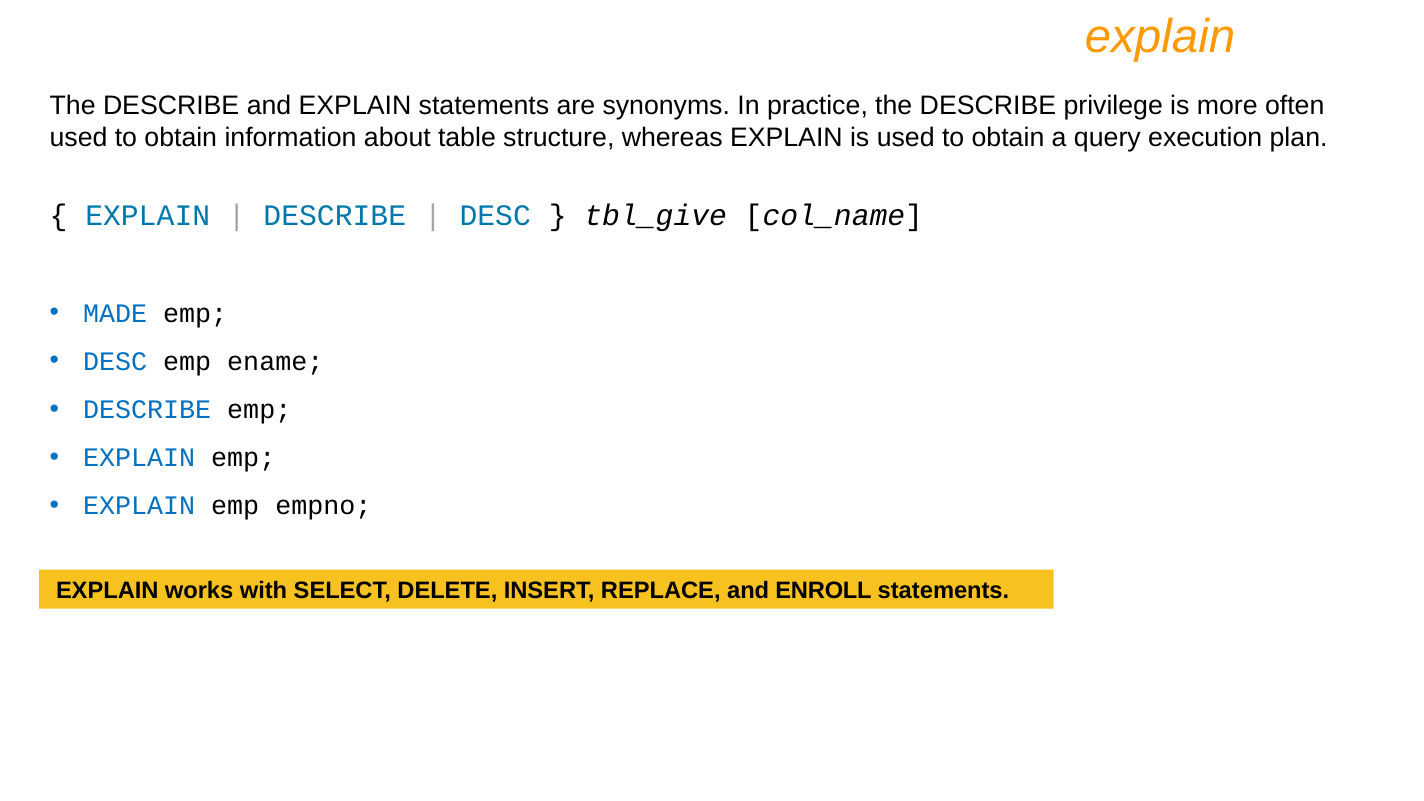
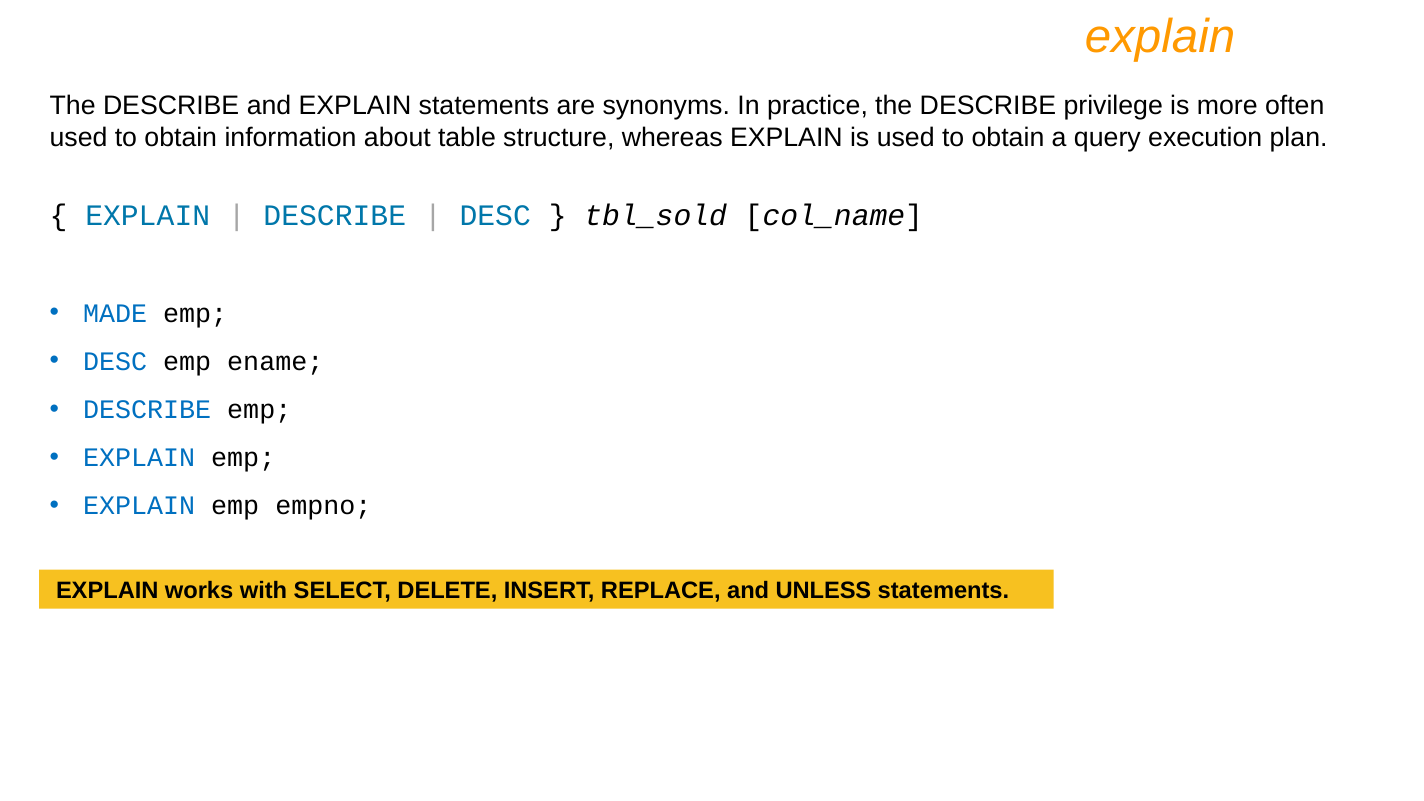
tbl_give: tbl_give -> tbl_sold (656, 215)
ENROLL: ENROLL -> UNLESS (823, 591)
